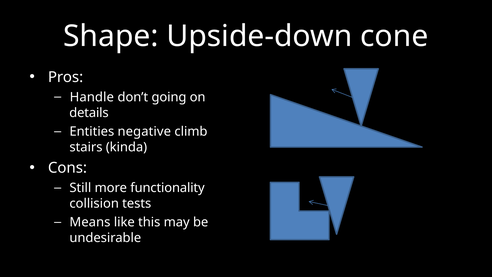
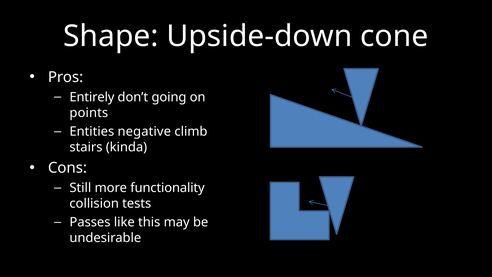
Handle: Handle -> Entirely (92, 97)
details: details -> points (89, 113)
Means: Means -> Passes (90, 222)
